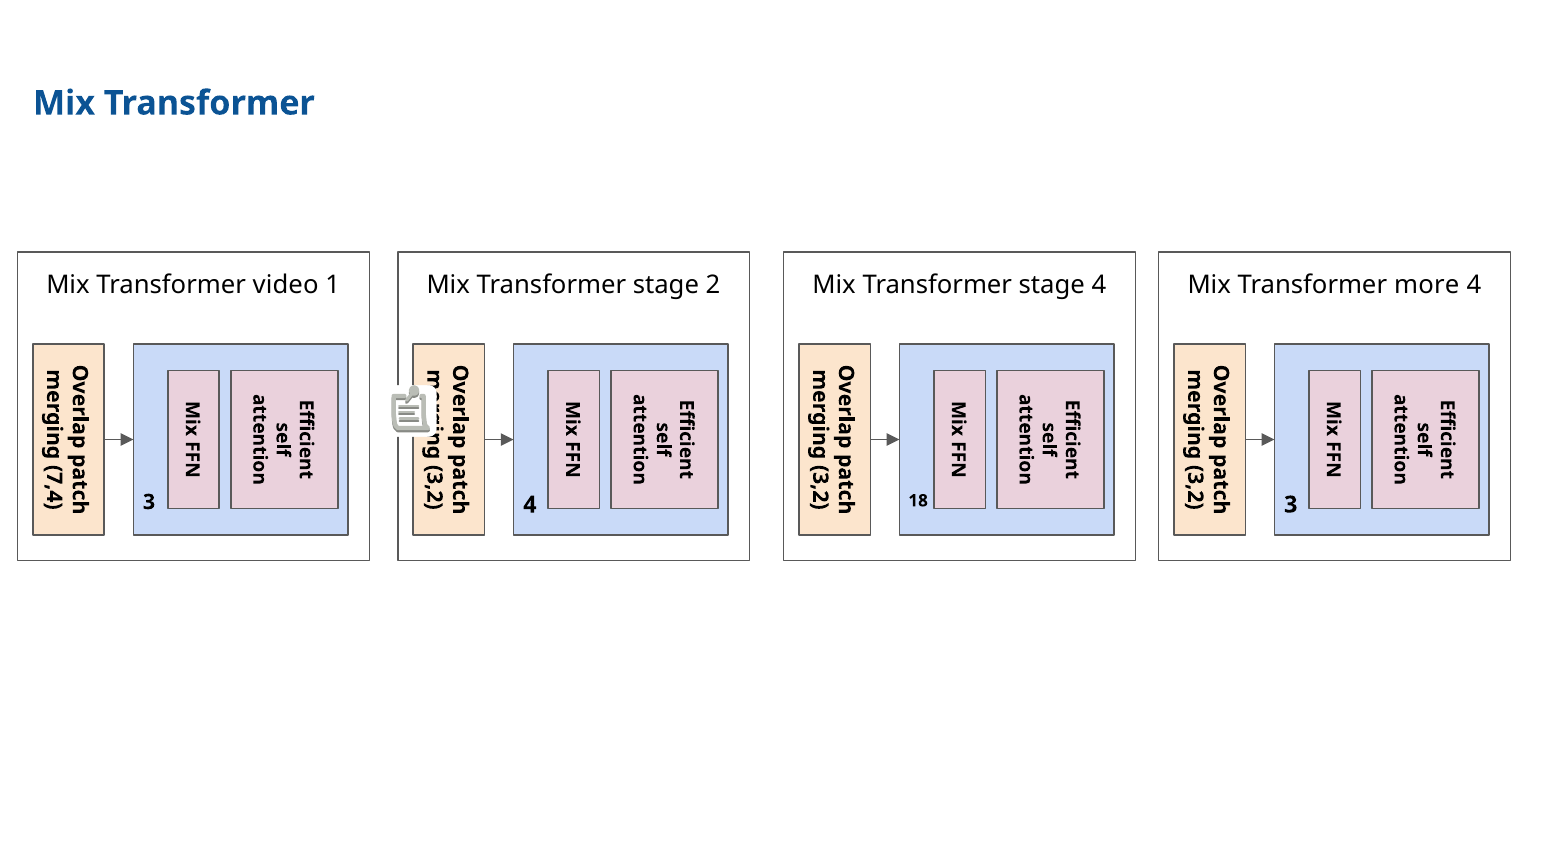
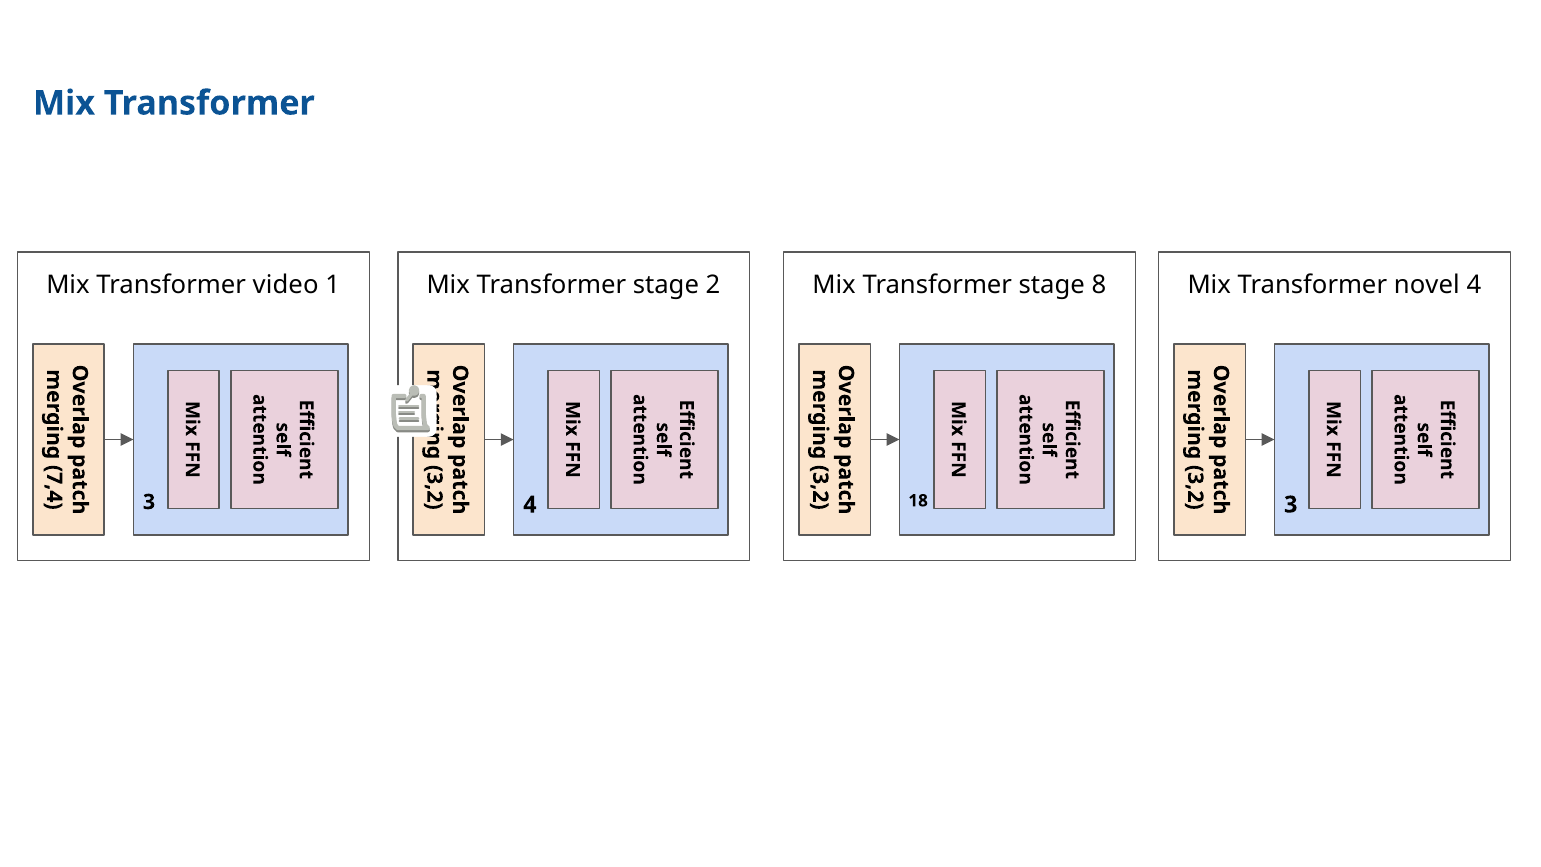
stage 4: 4 -> 8 (1099, 285)
more: more -> novel (1427, 285)
